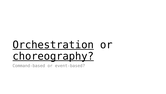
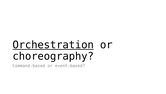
choreography underline: present -> none (53, 56)
